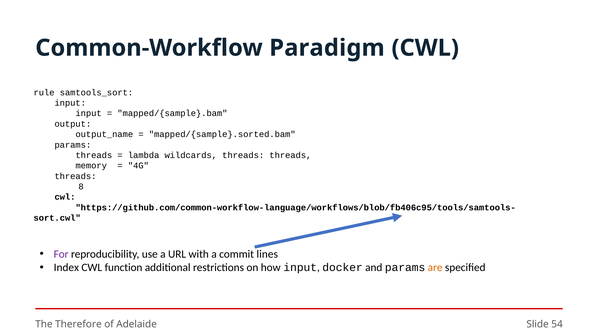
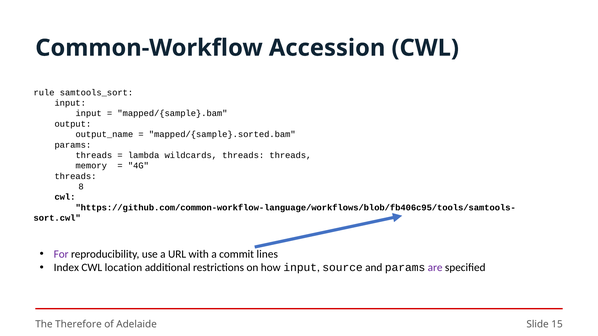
Paradigm: Paradigm -> Accession (327, 48)
function: function -> location (123, 268)
docker: docker -> source (343, 268)
are colour: orange -> purple (435, 268)
54: 54 -> 15 (557, 324)
